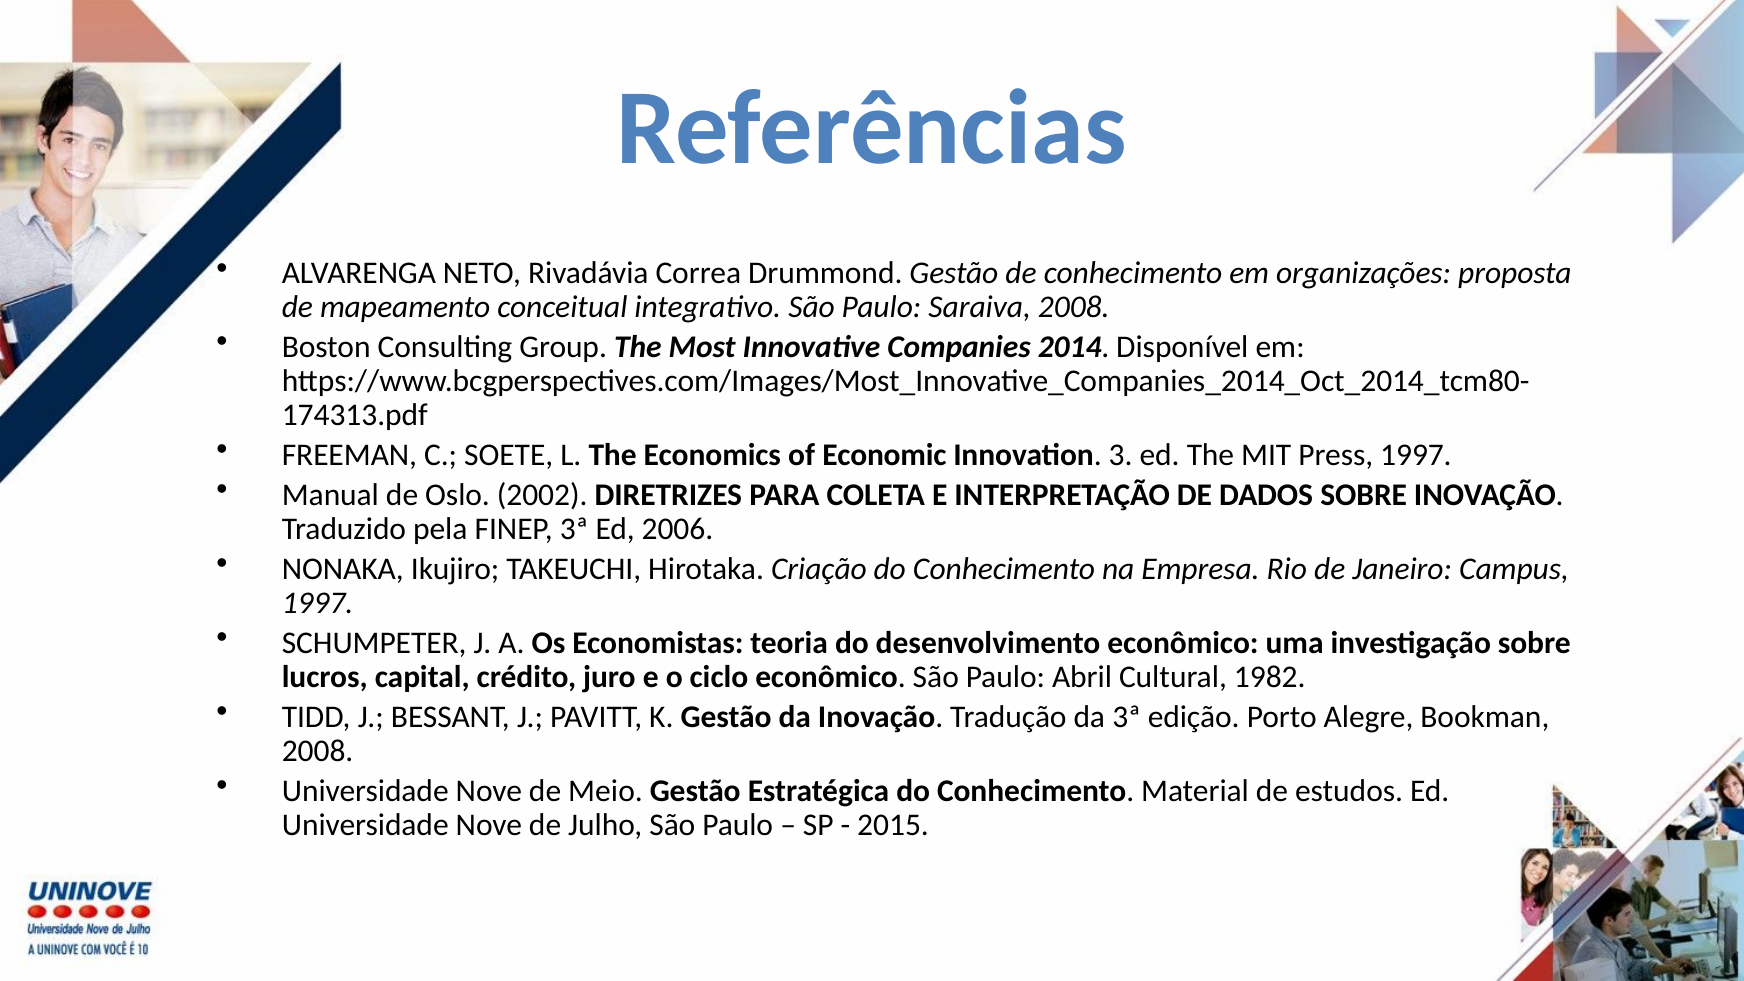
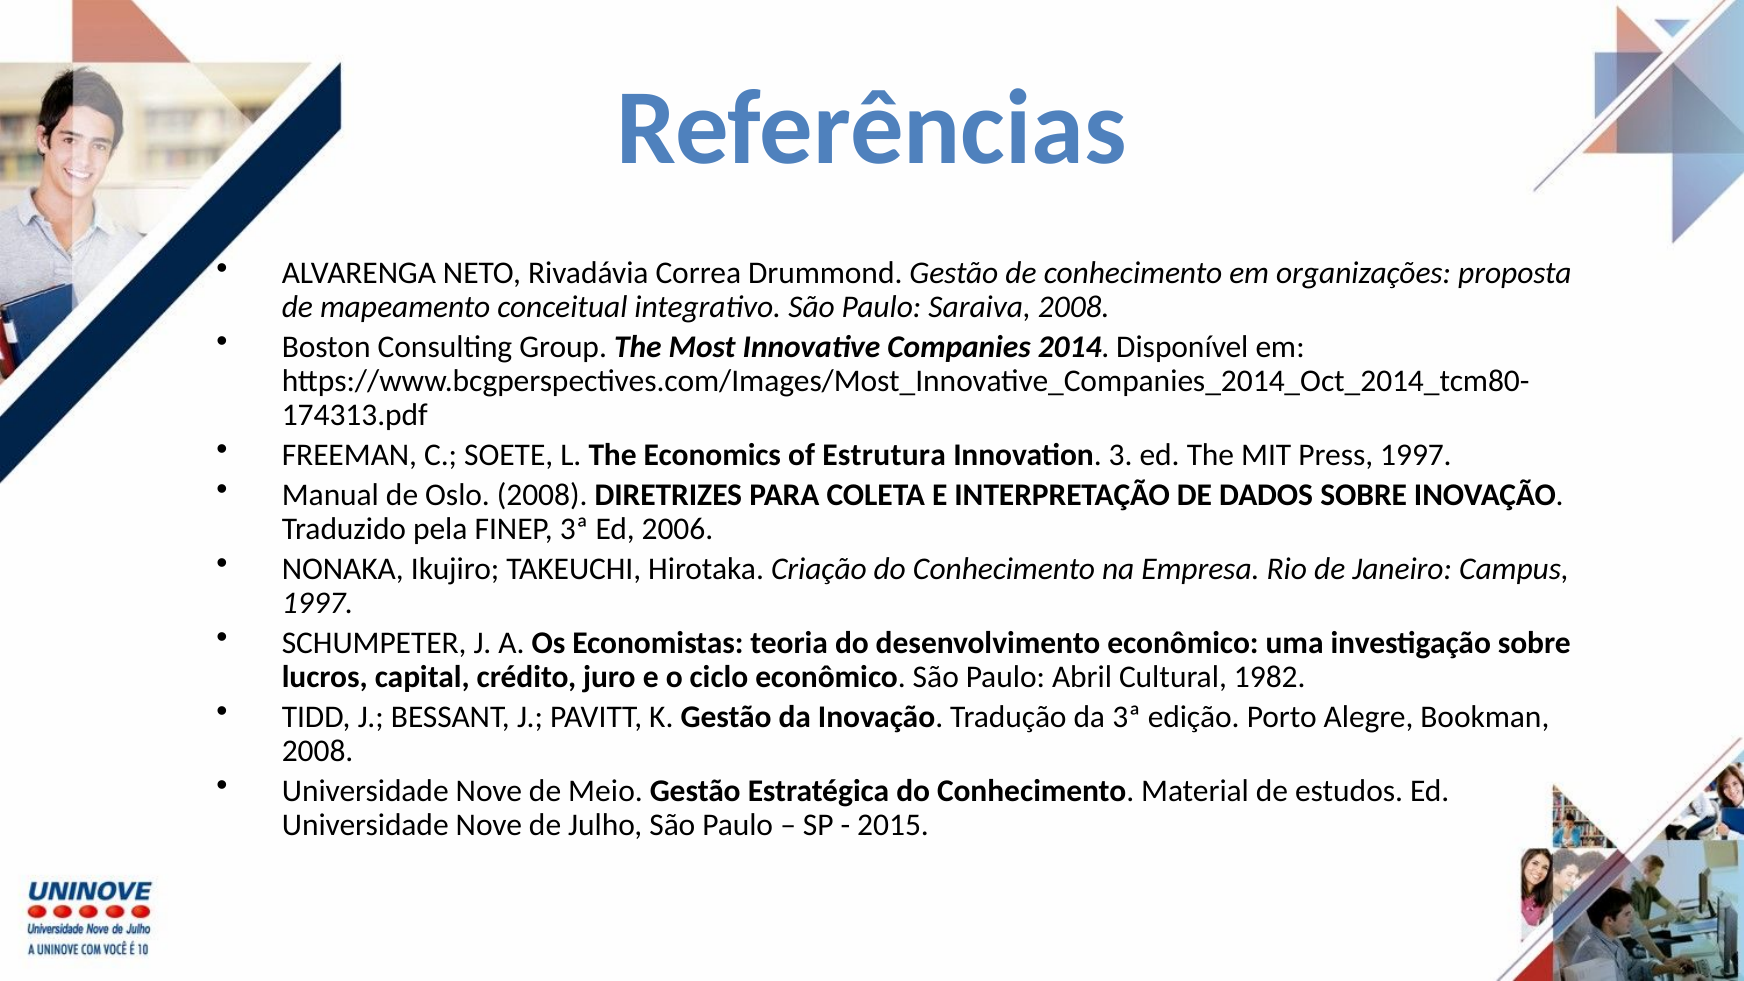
Economic: Economic -> Estrutura (884, 455)
Oslo 2002: 2002 -> 2008 (542, 495)
